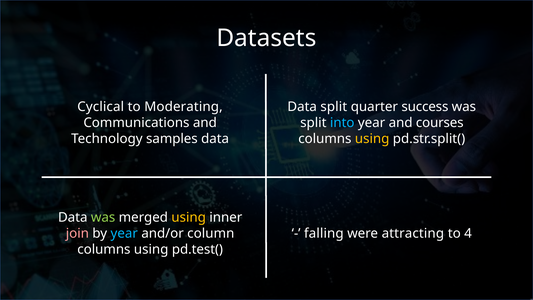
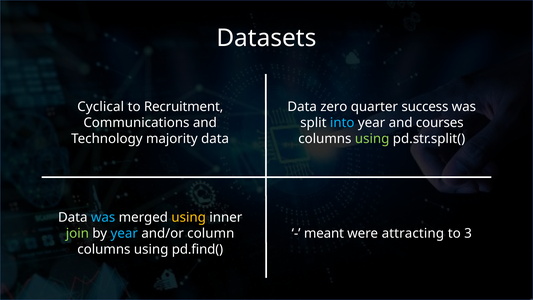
Moderating: Moderating -> Recruitment (184, 107)
Data split: split -> zero (334, 107)
samples: samples -> majority (172, 139)
using colour: yellow -> light green (372, 139)
was colour: light green -> light blue (103, 217)
join colour: pink -> light green (77, 233)
falling: falling -> meant (324, 233)
4: 4 -> 3 (468, 233)
pd.test(: pd.test( -> pd.find( (197, 249)
